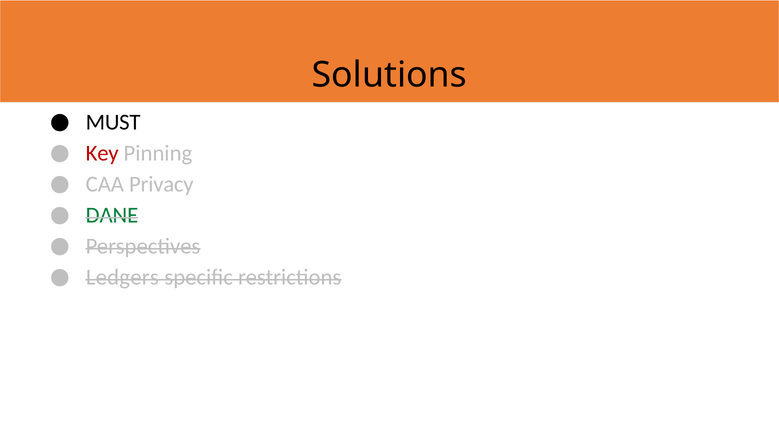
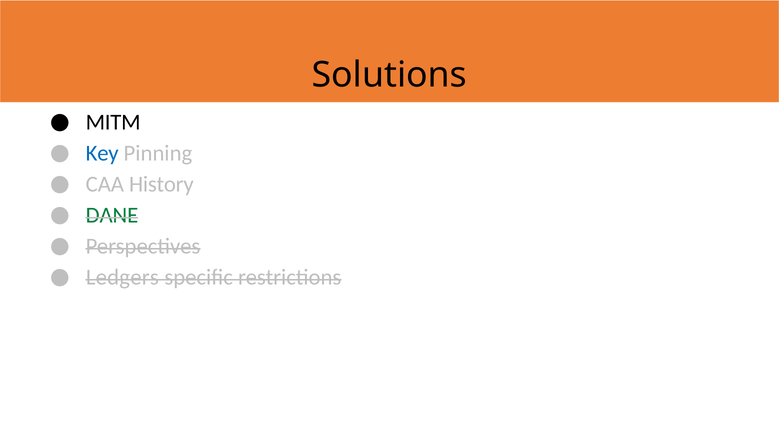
MUST: MUST -> MITM (113, 122)
Key colour: red -> blue (102, 153)
Privacy: Privacy -> History (161, 184)
